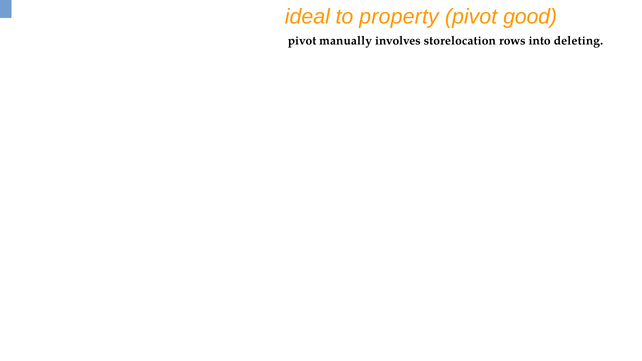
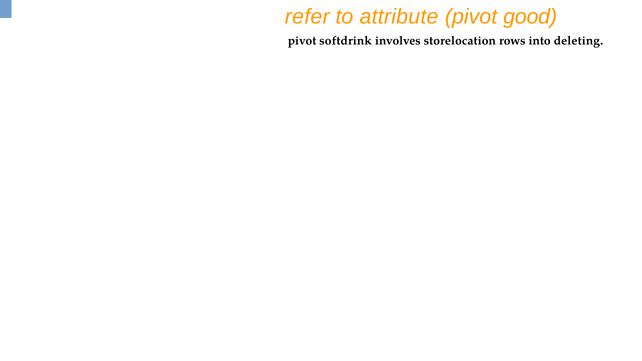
ideal: ideal -> refer (307, 17)
property: property -> attribute (399, 17)
manually: manually -> softdrink (346, 41)
